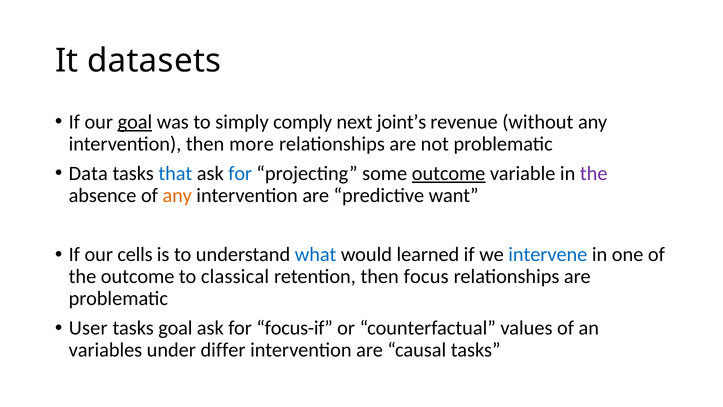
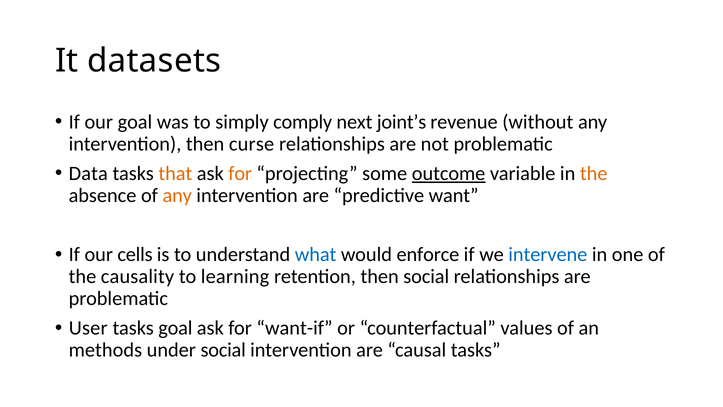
goal underline: present -> none (135, 122)
more: more -> curse (252, 144)
that colour: blue -> orange (175, 173)
for colour: blue -> orange (240, 173)
the colour: purple -> orange (594, 173)
learned: learned -> enforce (428, 254)
the outcome: outcome -> causality (138, 276)
classical: classical -> learning (235, 276)
then focus: focus -> social (426, 276)
focus-if: focus-if -> want-if (295, 328)
variables: variables -> methods (105, 350)
under differ: differ -> social (223, 350)
